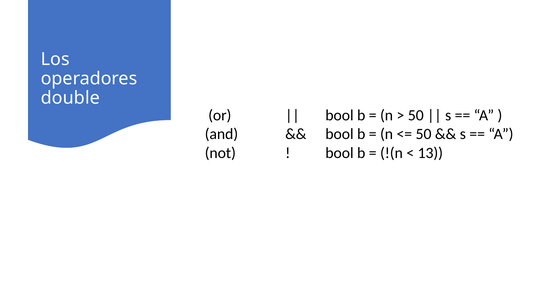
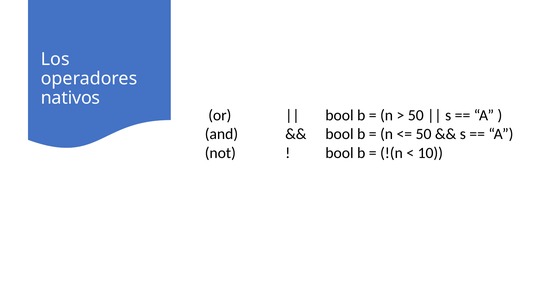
double: double -> nativos (70, 98)
13: 13 -> 10 (430, 153)
